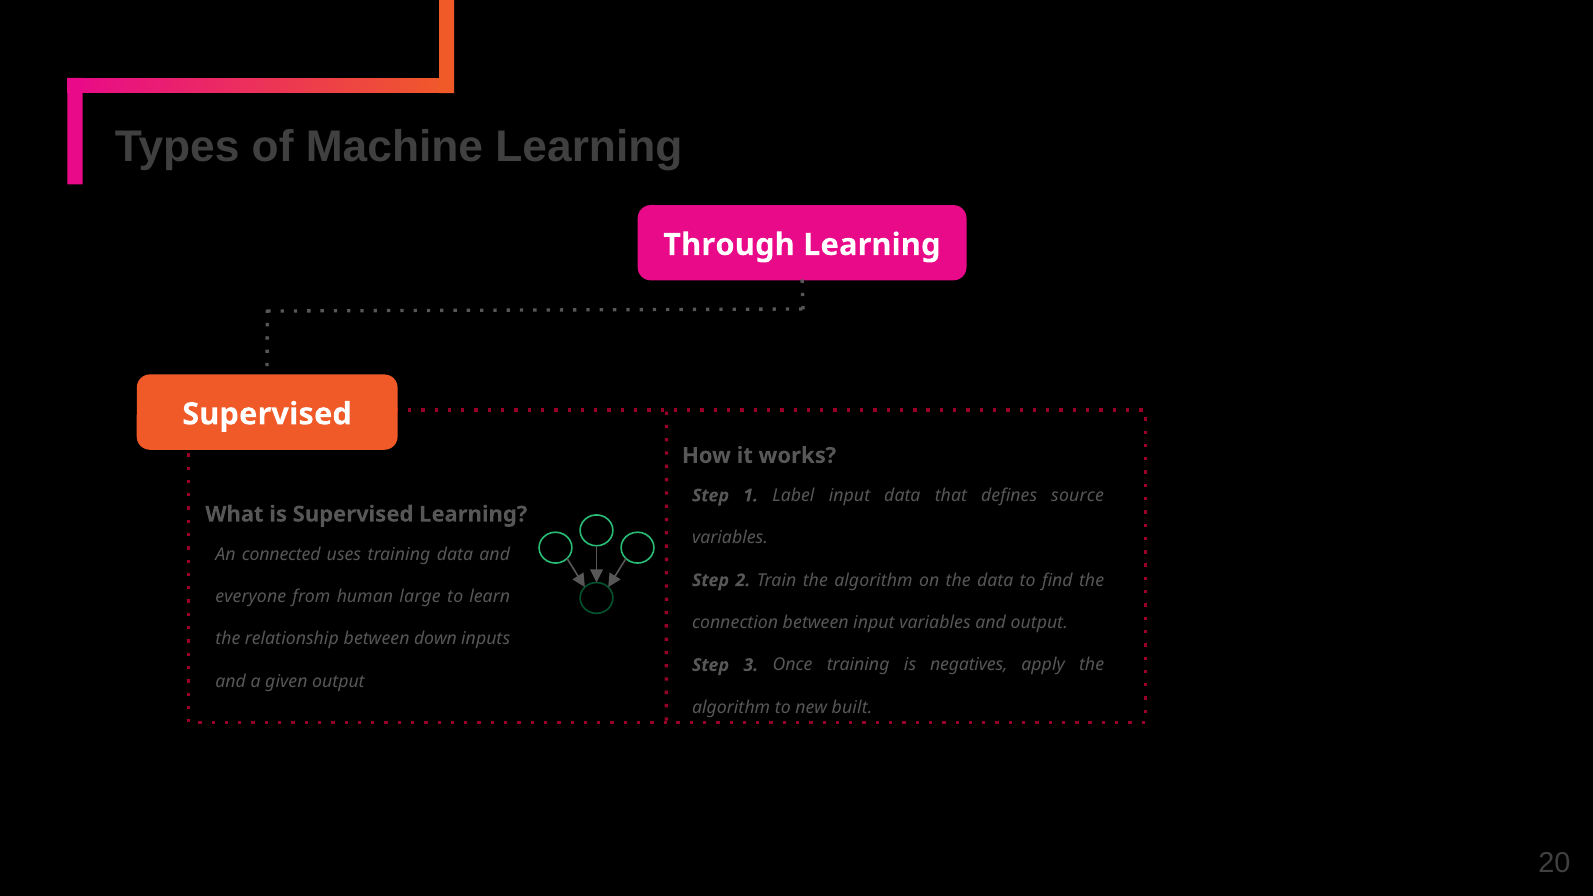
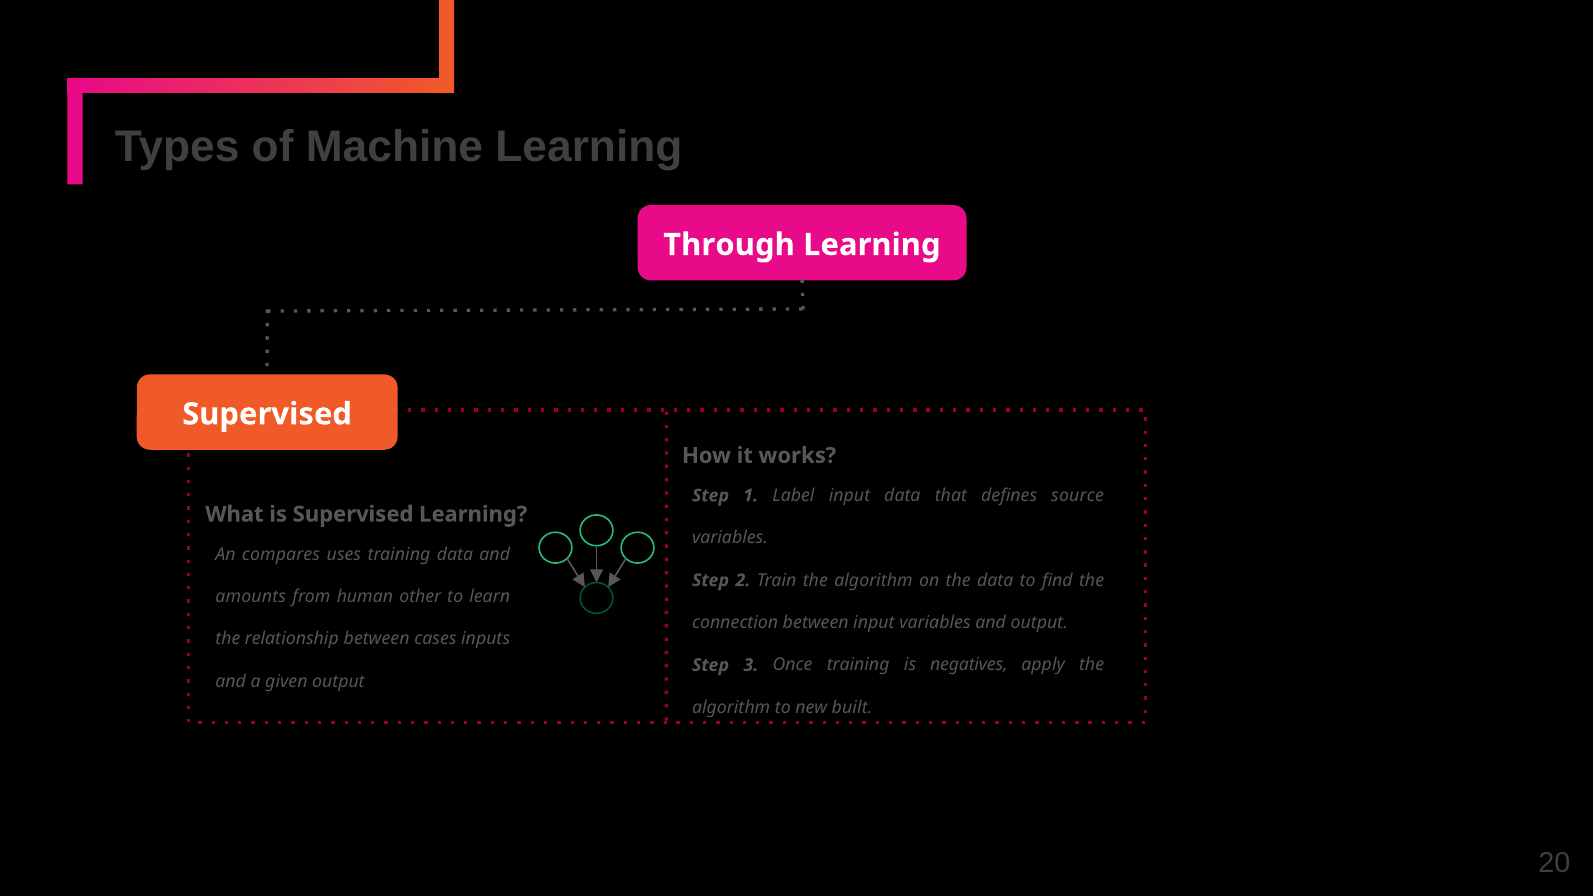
connected: connected -> compares (281, 554)
everyone: everyone -> amounts (251, 597)
large: large -> other (420, 597)
down: down -> cases (435, 639)
